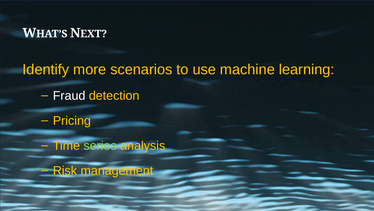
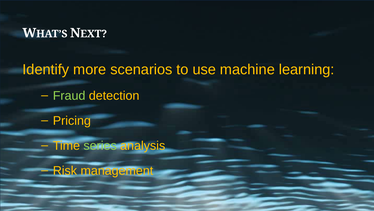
Fraud colour: white -> light green (69, 95)
